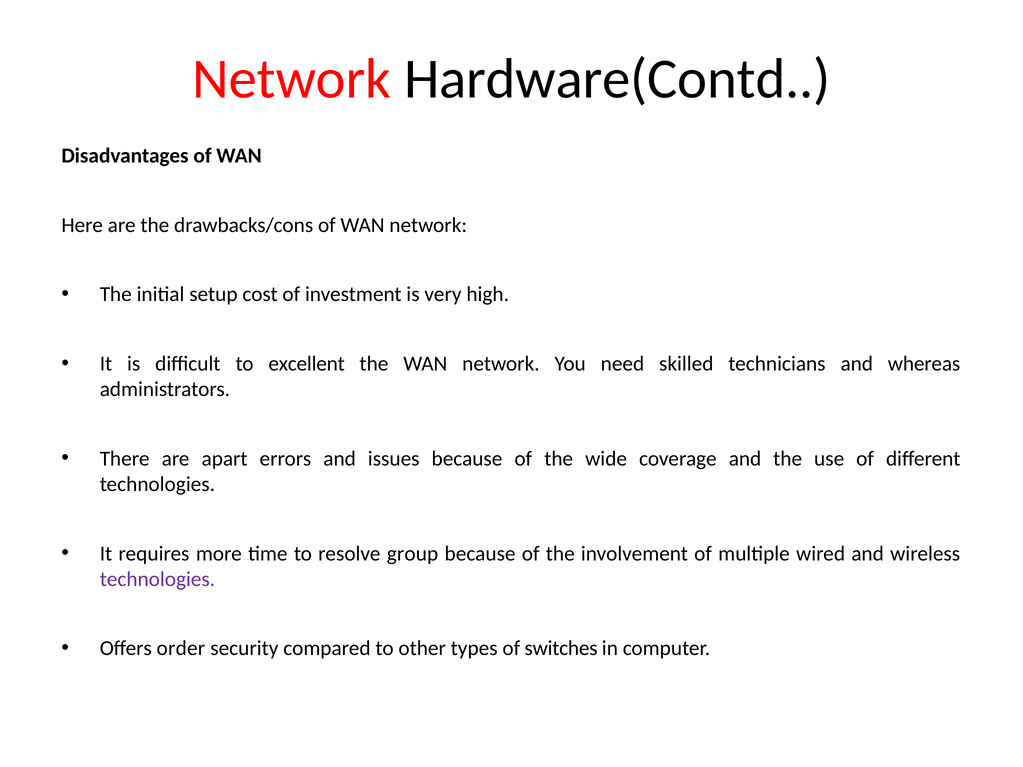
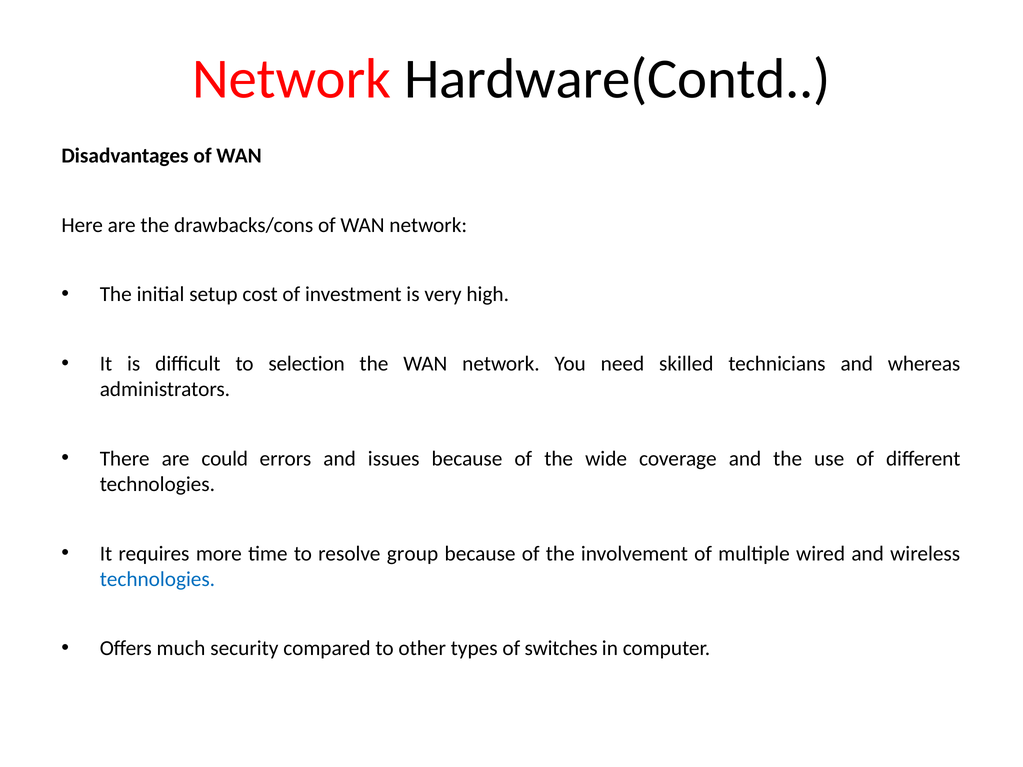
excellent: excellent -> selection (307, 364)
apart: apart -> could (225, 459)
technologies colour: purple -> blue (157, 579)
order: order -> much (181, 649)
